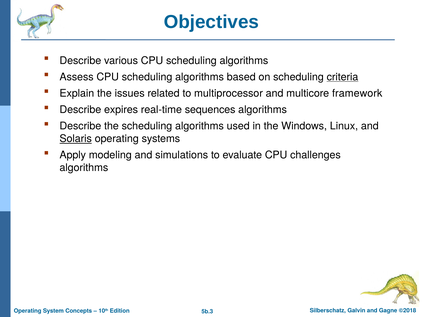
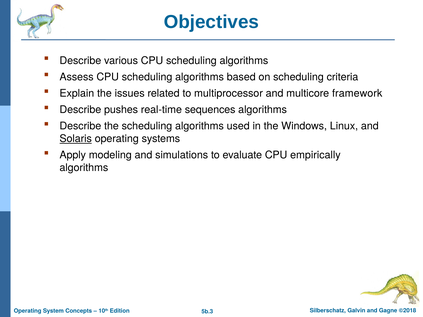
criteria underline: present -> none (342, 77)
expires: expires -> pushes (121, 110)
challenges: challenges -> empirically (315, 155)
